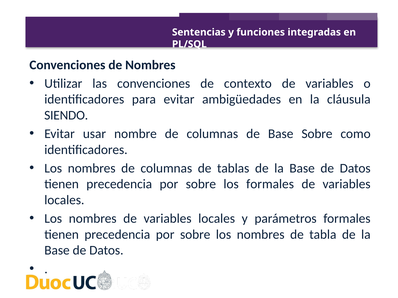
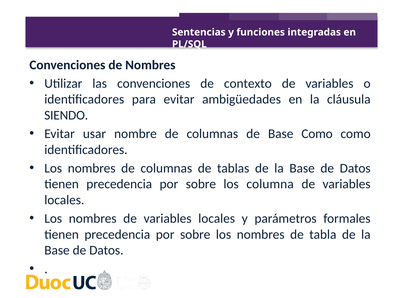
Base Sobre: Sobre -> Como (317, 134)
los formales: formales -> columna (270, 184)
